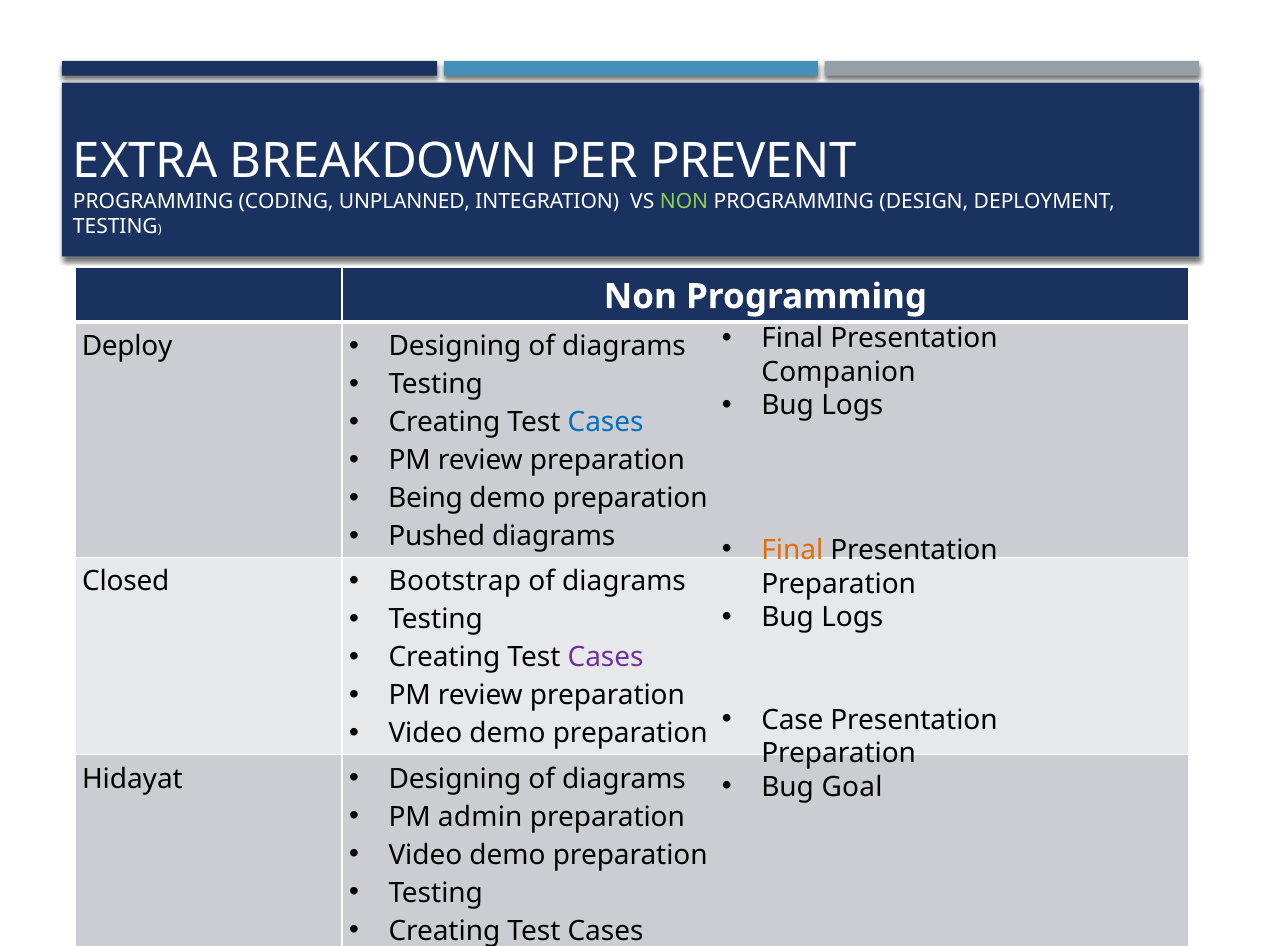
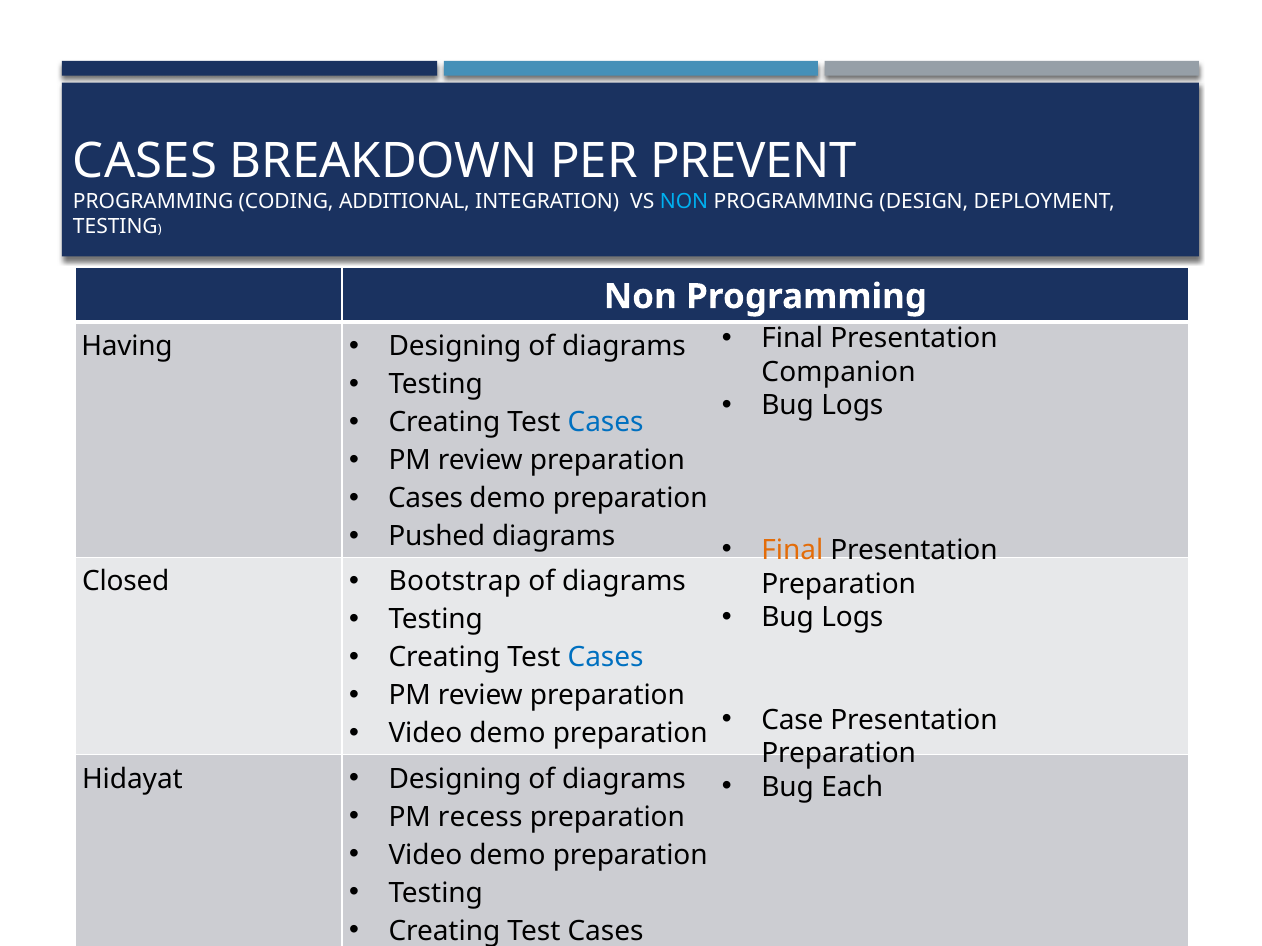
EXTRA: EXTRA -> CASES (145, 162)
UNPLANNED: UNPLANNED -> ADDITIONAL (404, 202)
NON colour: light green -> light blue (684, 202)
Deploy: Deploy -> Having (127, 346)
Being: Being -> Cases (426, 499)
Cases colour: purple -> blue (606, 658)
Goal: Goal -> Each (852, 788)
admin: admin -> recess (480, 817)
